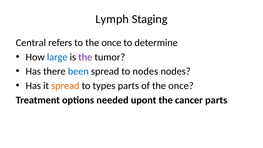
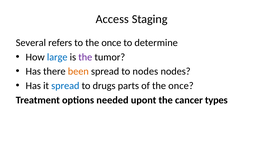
Lymph: Lymph -> Access (112, 19)
Central: Central -> Several (31, 43)
been colour: blue -> orange (78, 71)
spread colour: orange -> blue (65, 86)
types: types -> drugs (104, 86)
cancer parts: parts -> types (216, 100)
